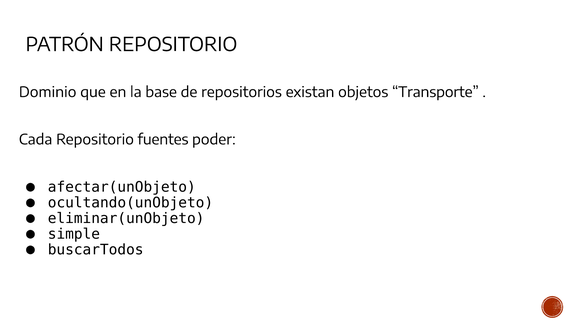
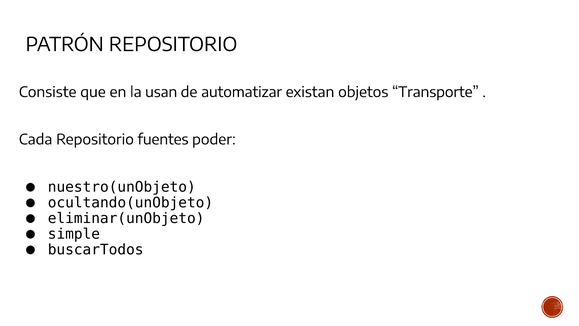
Dominio: Dominio -> Consiste (48, 92)
base: base -> usan (161, 92)
repositorios: repositorios -> automatizar (242, 92)
afectar(unObjeto: afectar(unObjeto -> nuestro(unObjeto (122, 187)
